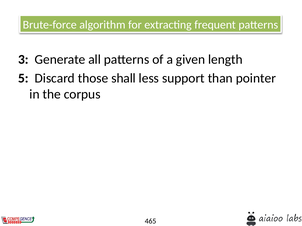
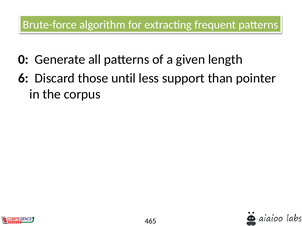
3: 3 -> 0 (23, 60)
5: 5 -> 6 (23, 78)
shall: shall -> until (124, 78)
